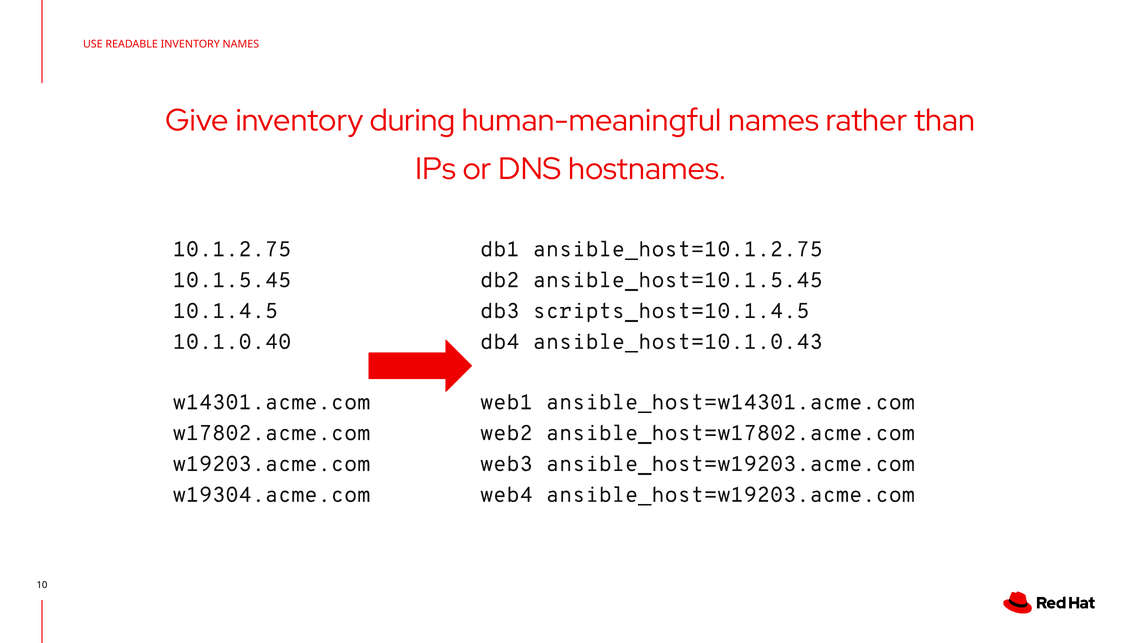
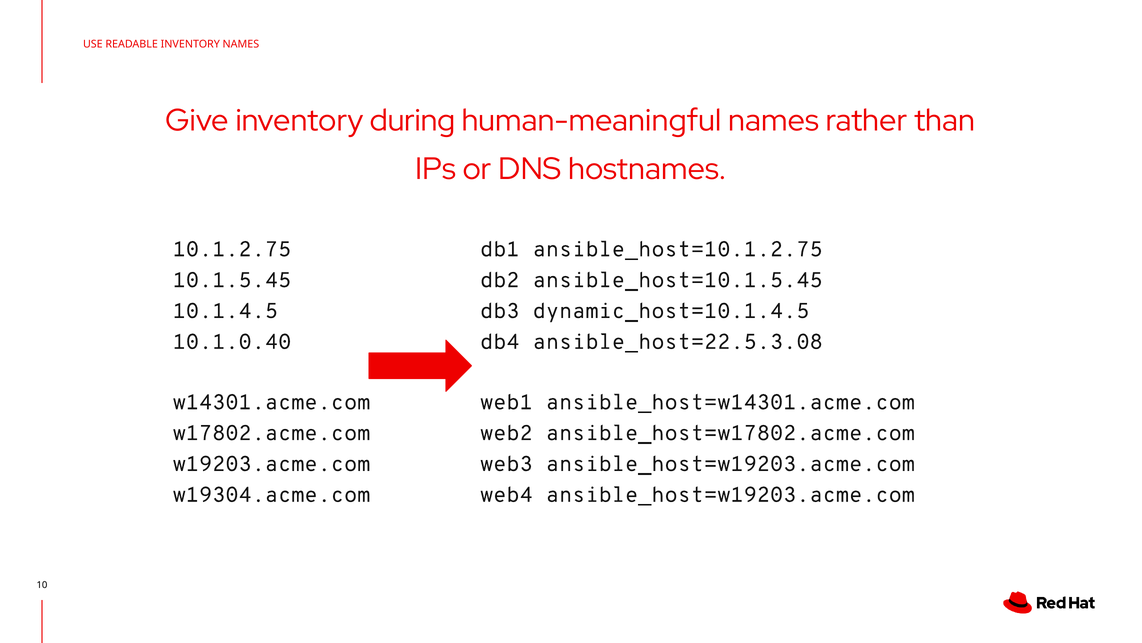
scripts_host=10.1.4.5: scripts_host=10.1.4.5 -> dynamic_host=10.1.4.5 (671, 311)
ansible_host=10.1.0.43: ansible_host=10.1.0.43 -> ansible_host=22.5.3.08 (678, 341)
